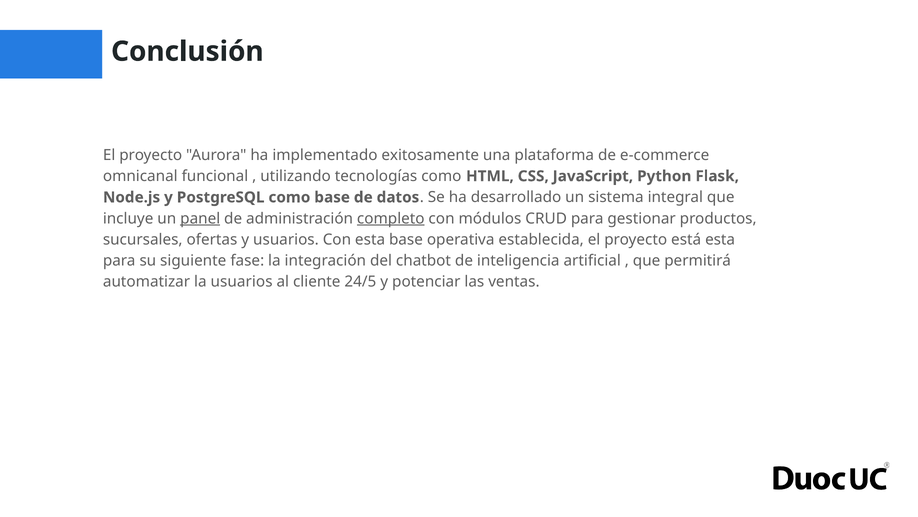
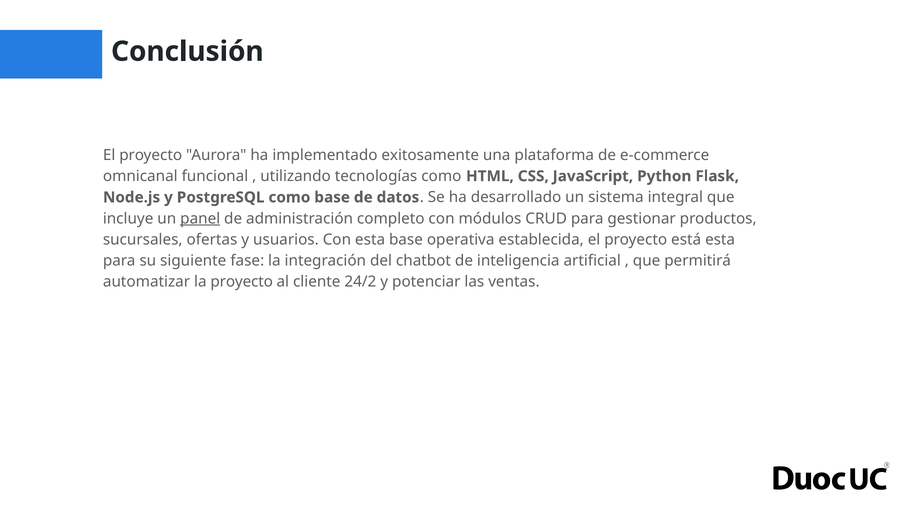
completo underline: present -> none (391, 218)
la usuarios: usuarios -> proyecto (242, 282)
24/5: 24/5 -> 24/2 (360, 282)
